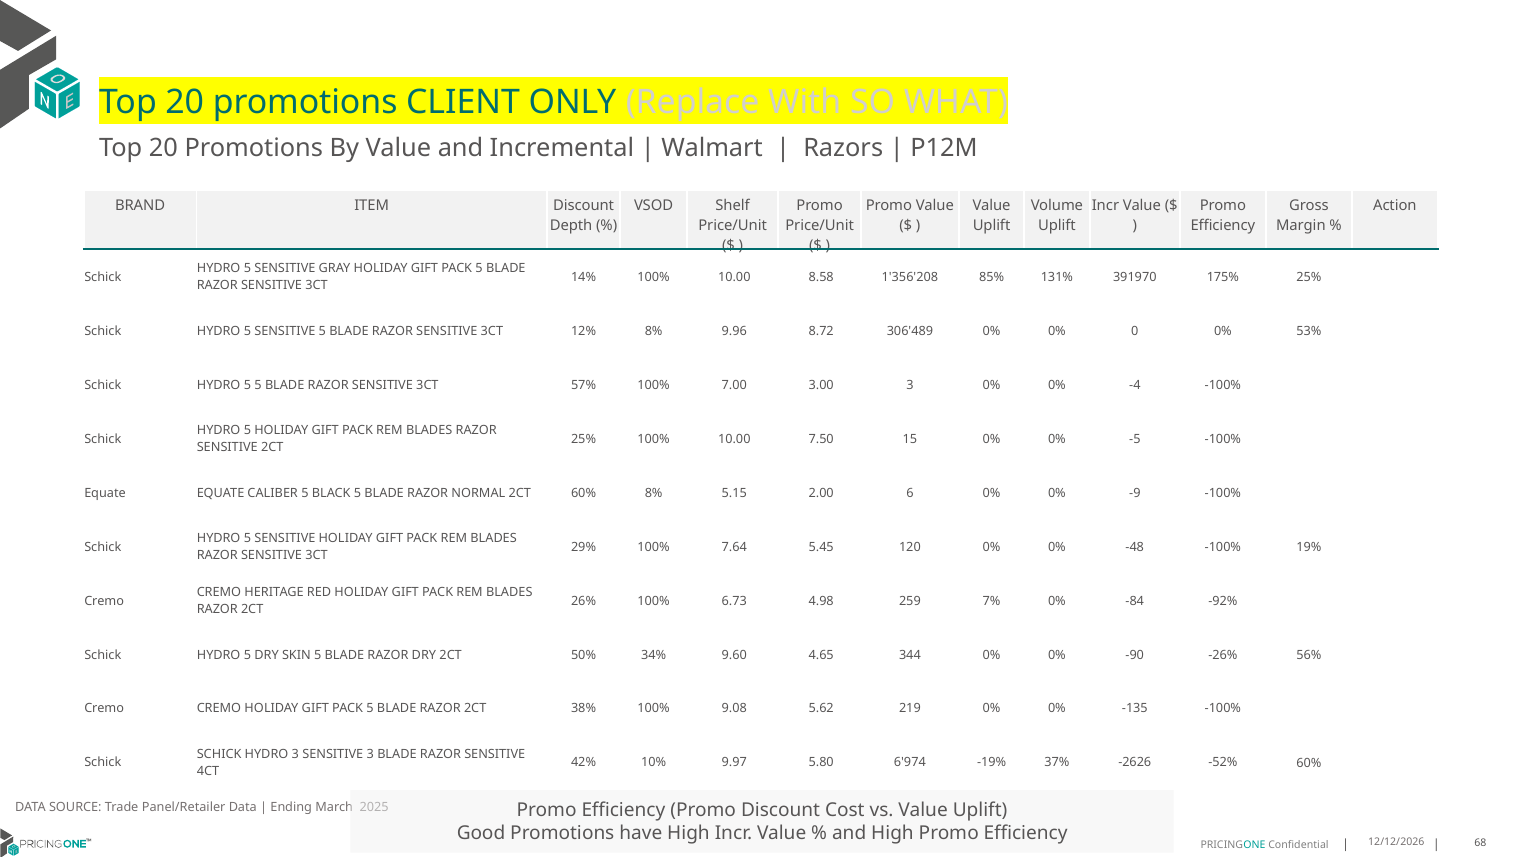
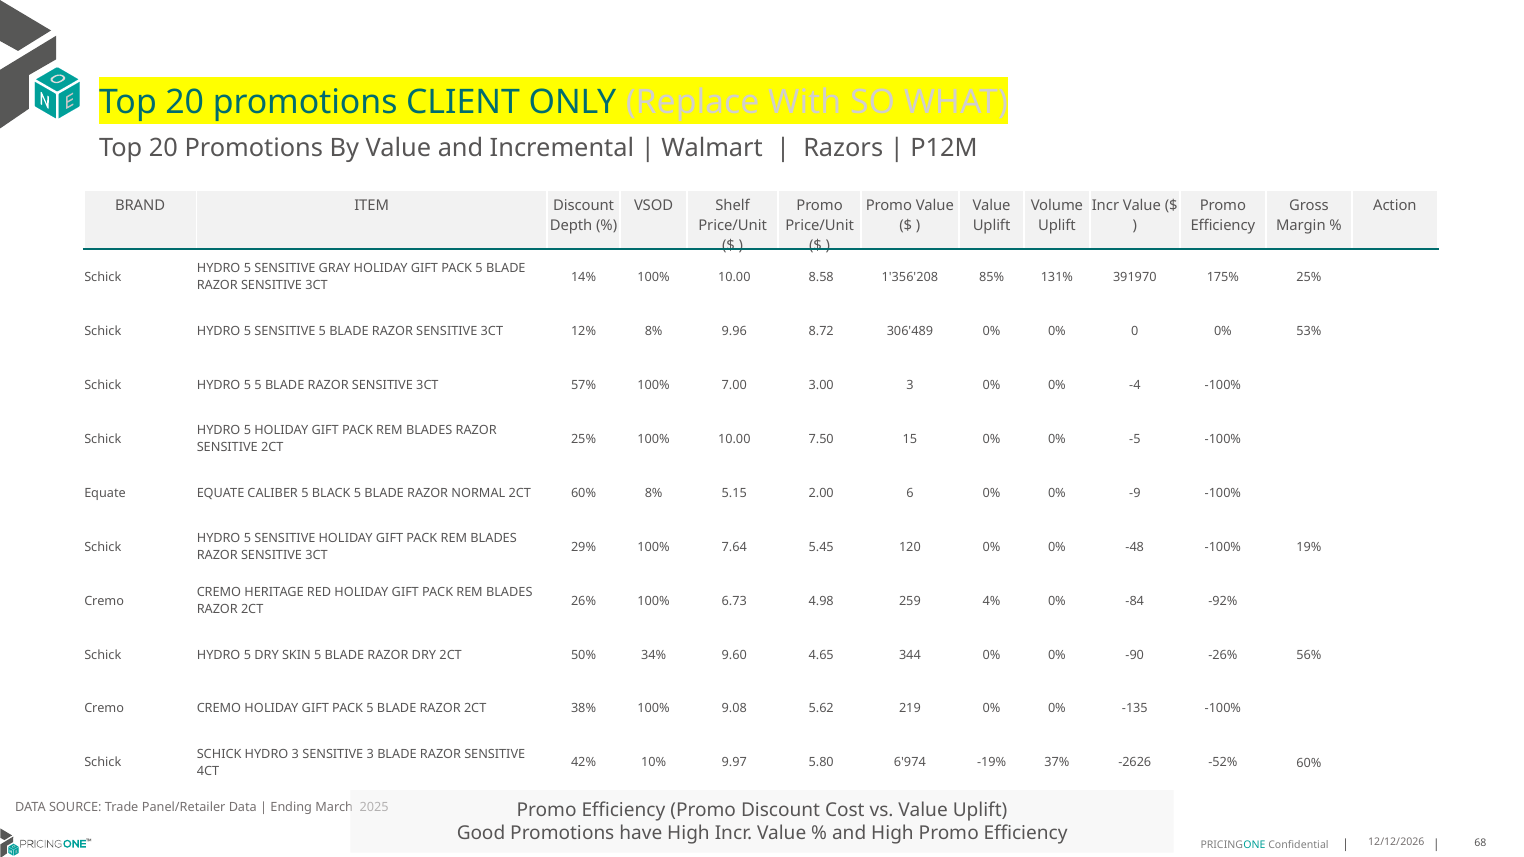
7%: 7% -> 4% (992, 601)
